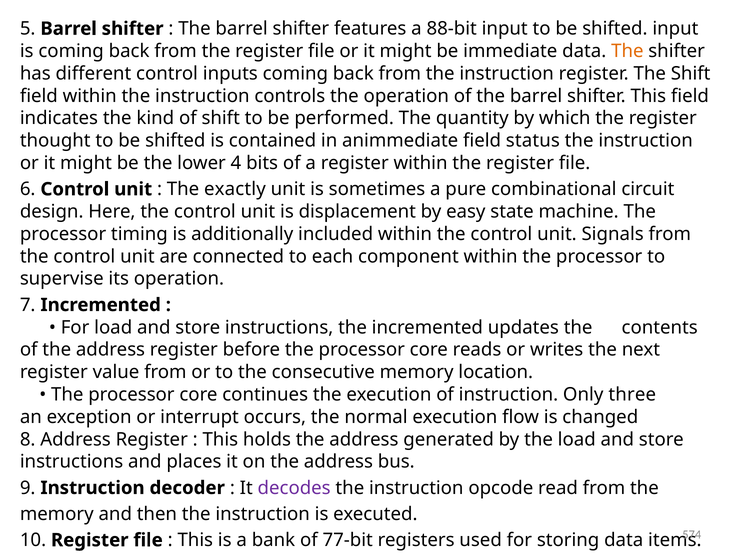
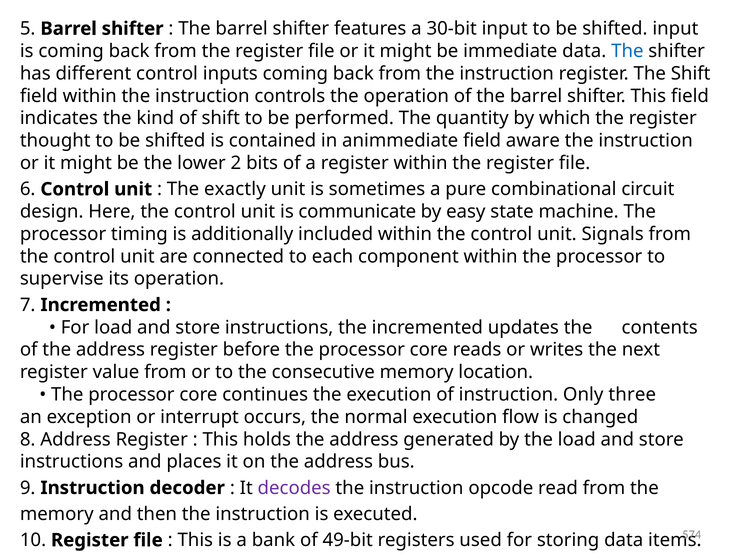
88-bit: 88-bit -> 30-bit (452, 29)
The colour: orange -> blue (627, 51)
status: status -> aware (533, 141)
4: 4 -> 2 (236, 163)
displacement: displacement -> communicate (357, 211)
77-bit: 77-bit -> 49-bit (348, 540)
